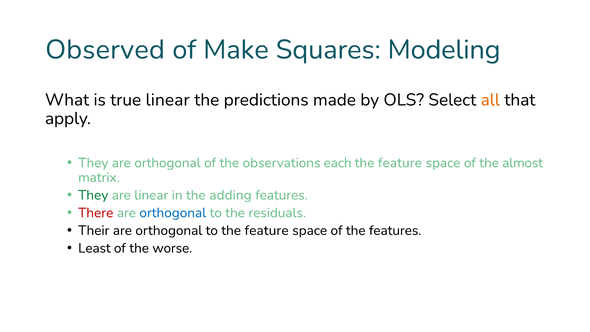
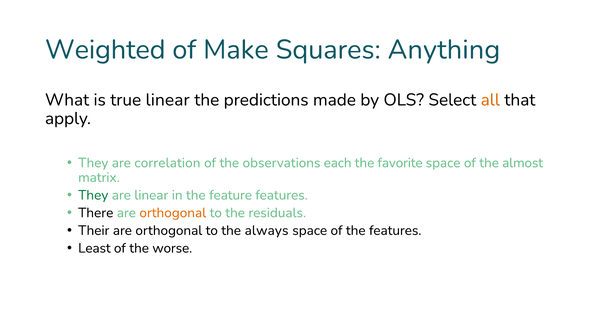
Observed: Observed -> Weighted (105, 50)
Modeling: Modeling -> Anything (444, 50)
They are orthogonal: orthogonal -> correlation (167, 163)
feature: feature -> favorite (400, 163)
adding: adding -> feature (231, 195)
There colour: red -> black (96, 213)
orthogonal colour: blue -> orange (173, 213)
to the feature: feature -> always (267, 230)
